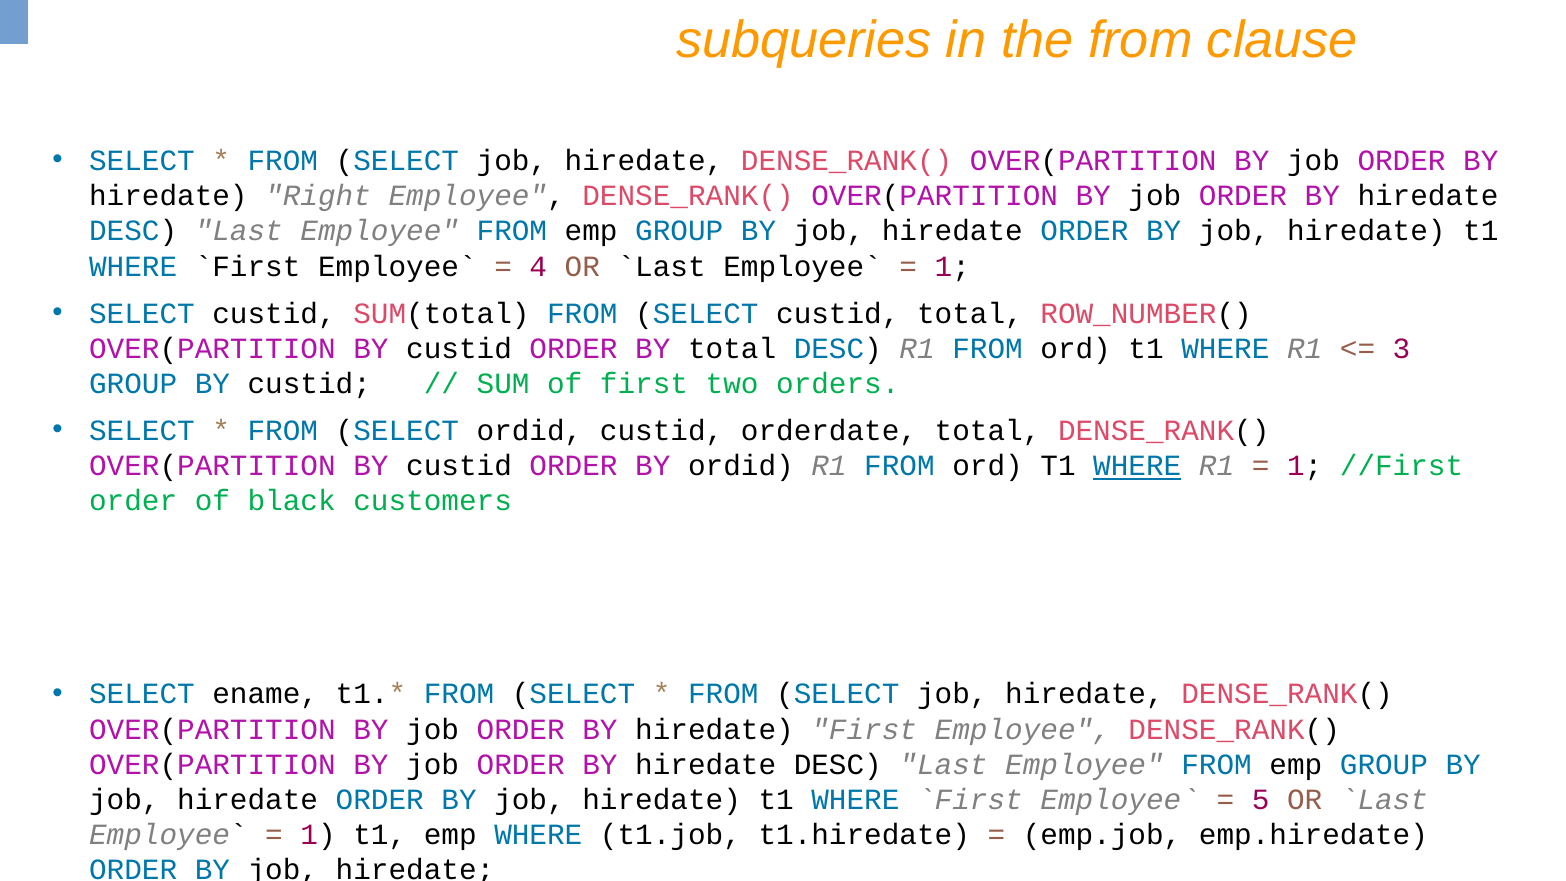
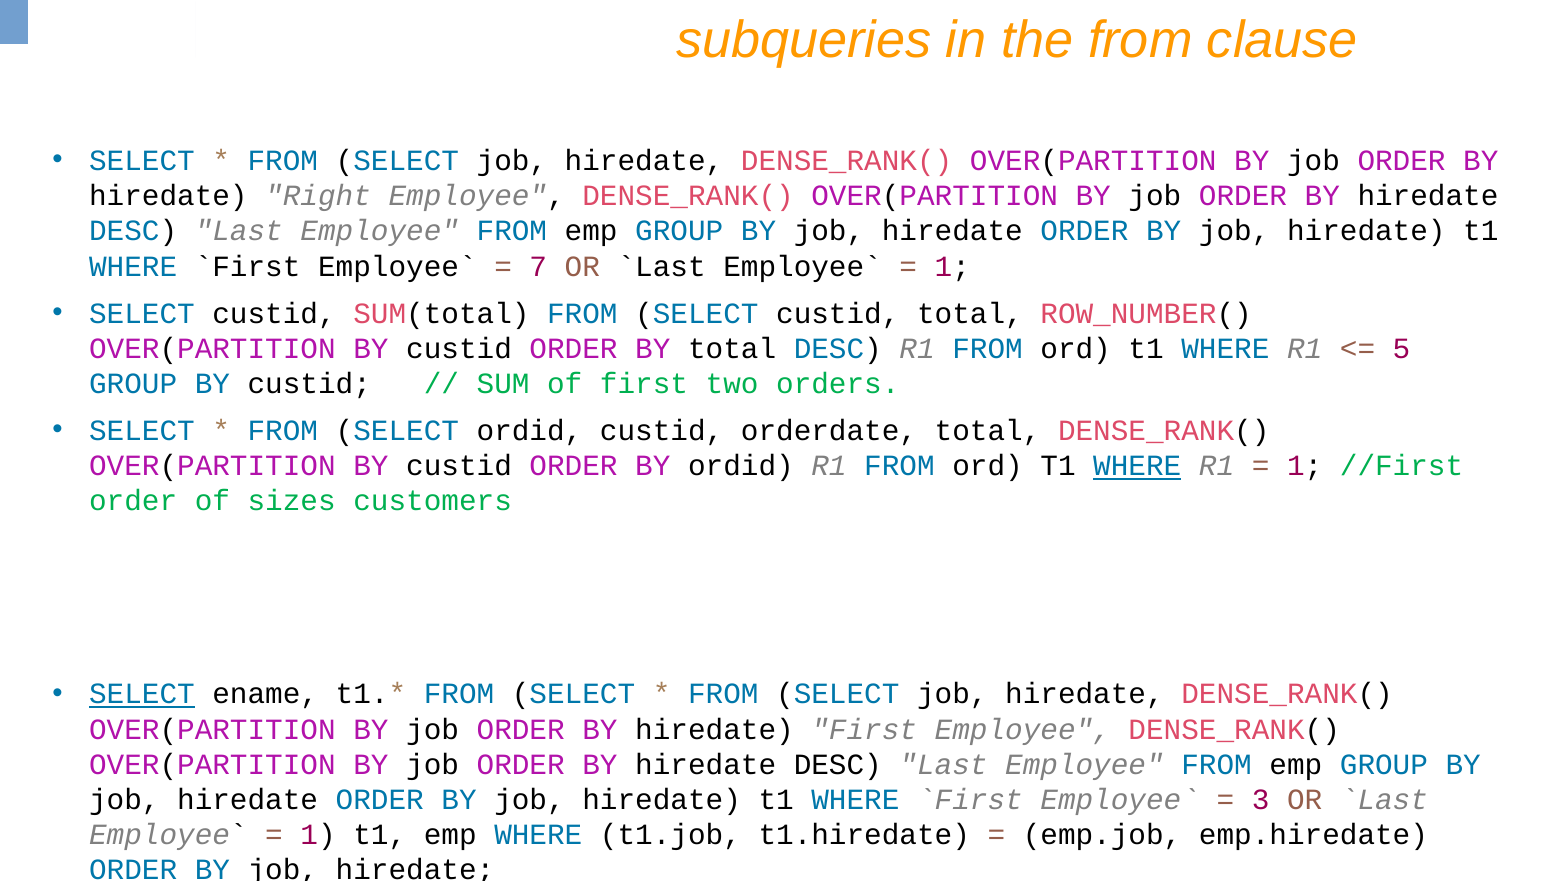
4: 4 -> 7 (538, 266)
3: 3 -> 5 (1402, 349)
black: black -> sizes (292, 501)
SELECT underline: none -> present (142, 694)
5: 5 -> 3 (1261, 800)
